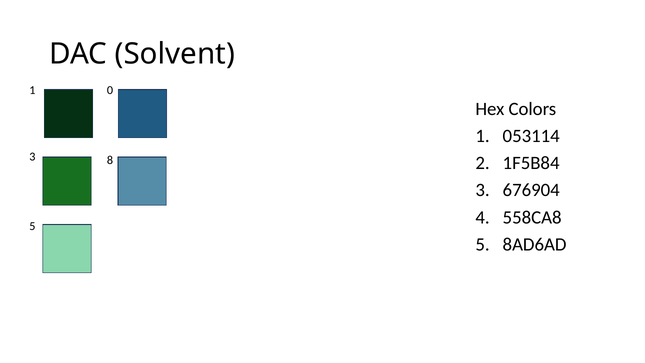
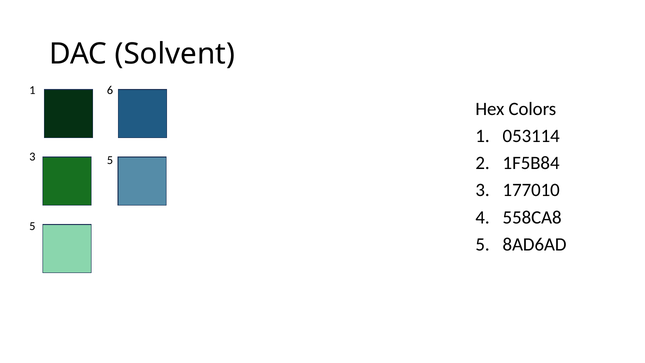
0: 0 -> 6 (110, 90)
3 8: 8 -> 5 (110, 160)
676904: 676904 -> 177010 (531, 190)
